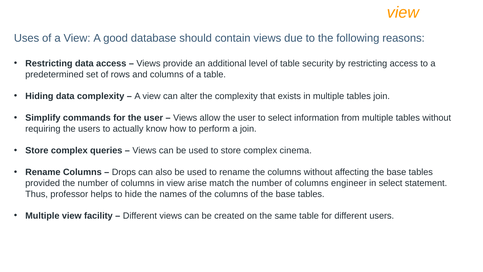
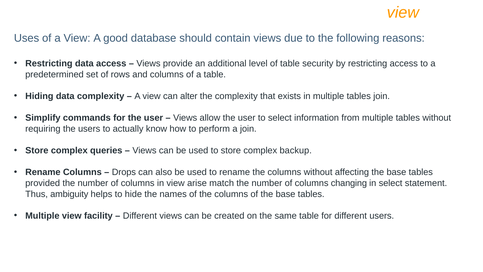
cinema: cinema -> backup (296, 150)
engineer: engineer -> changing (349, 183)
professor: professor -> ambiguity (69, 194)
